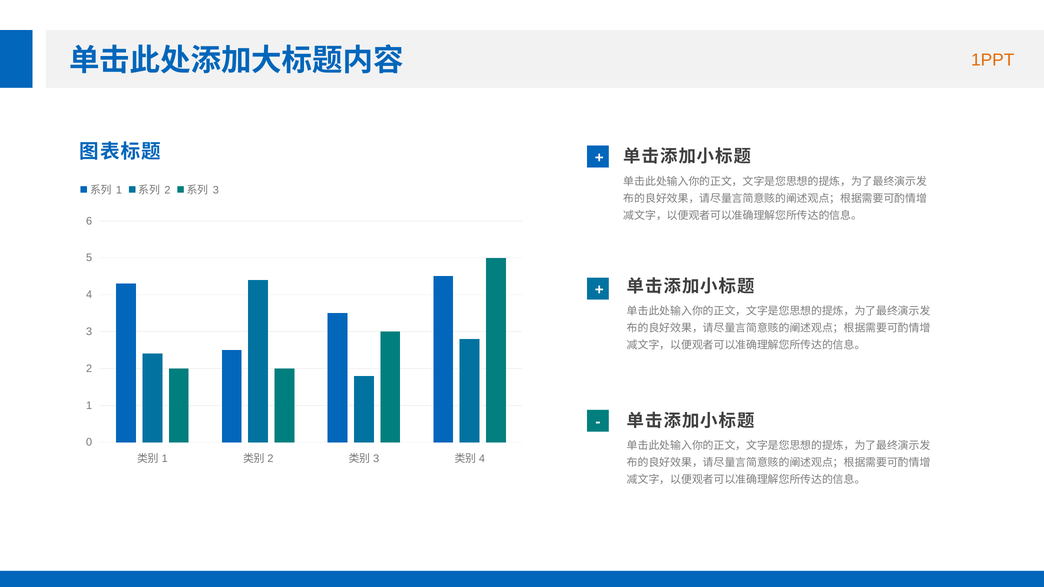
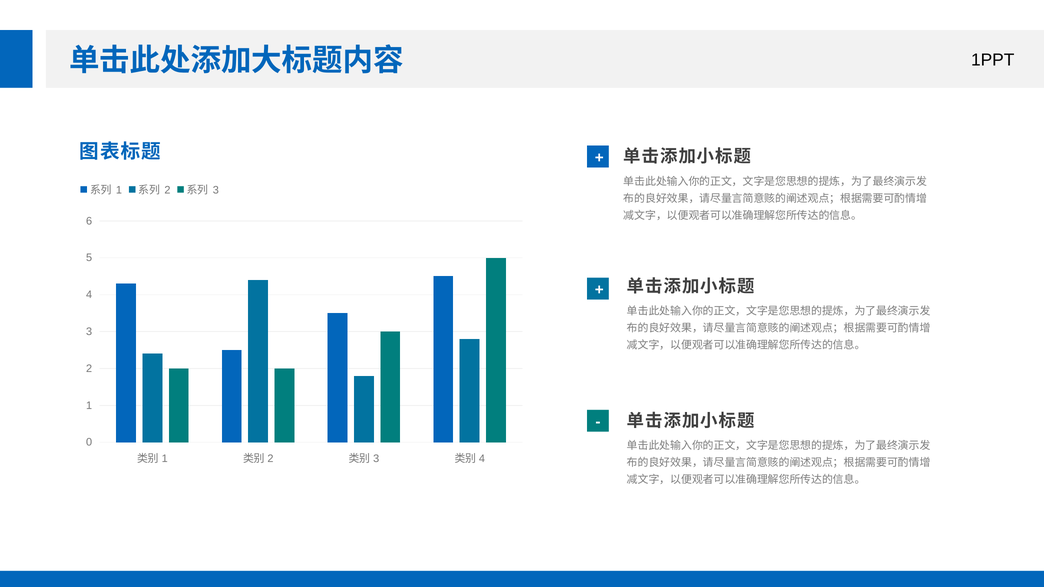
1PPT colour: orange -> black (993, 60)
